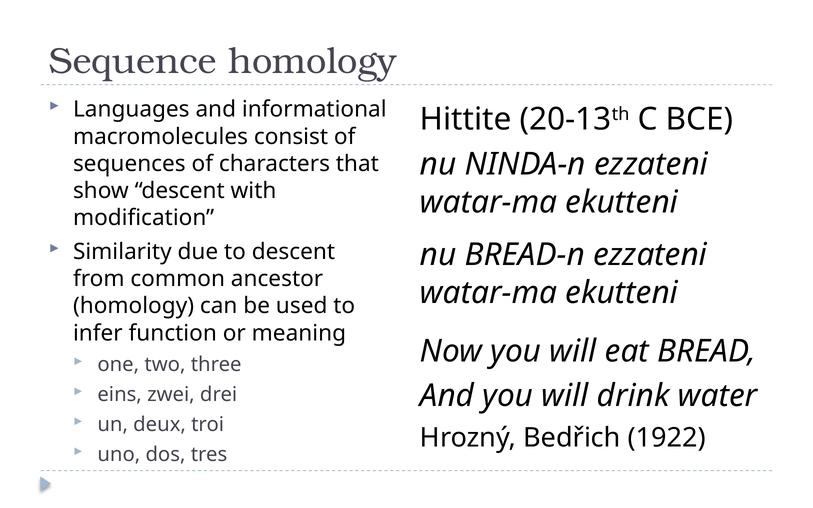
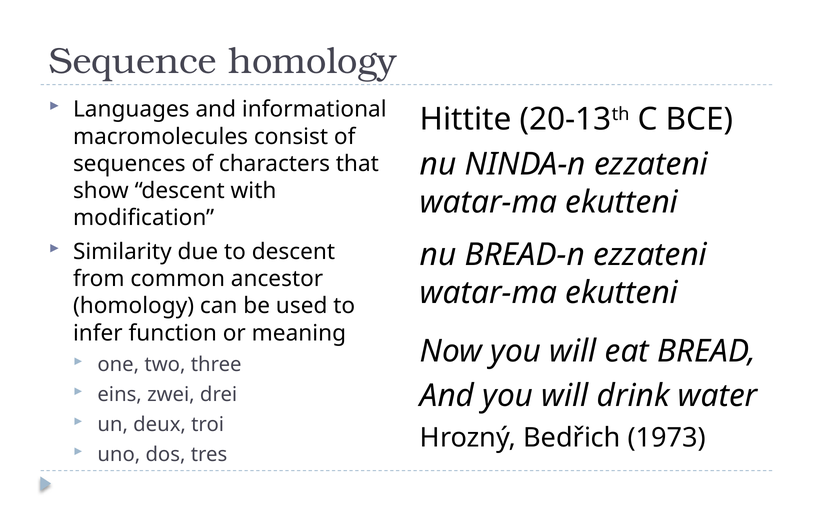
1922: 1922 -> 1973 (667, 438)
